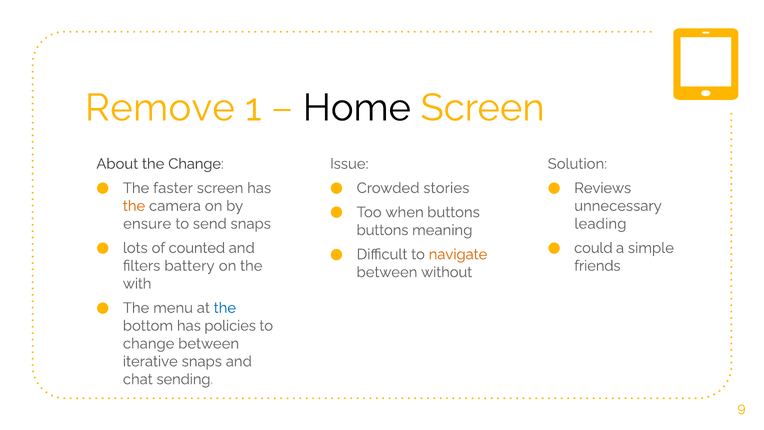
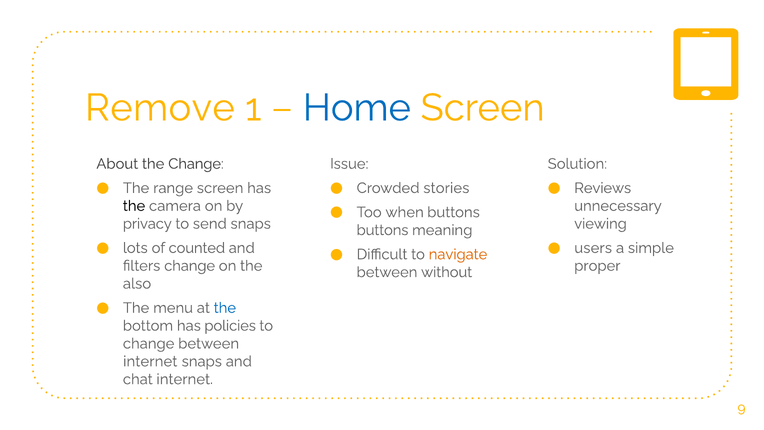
Home colour: black -> blue (357, 108)
faster: faster -> range (173, 188)
the colour: orange -> black (134, 206)
ensure: ensure -> privacy (147, 224)
leading: leading -> viewing (601, 224)
could: could -> users (593, 248)
filters battery: battery -> change (190, 266)
friends: friends -> proper (597, 266)
with: with -> also (137, 284)
iterative: iterative -> internet (150, 361)
chat sending: sending -> internet (185, 379)
